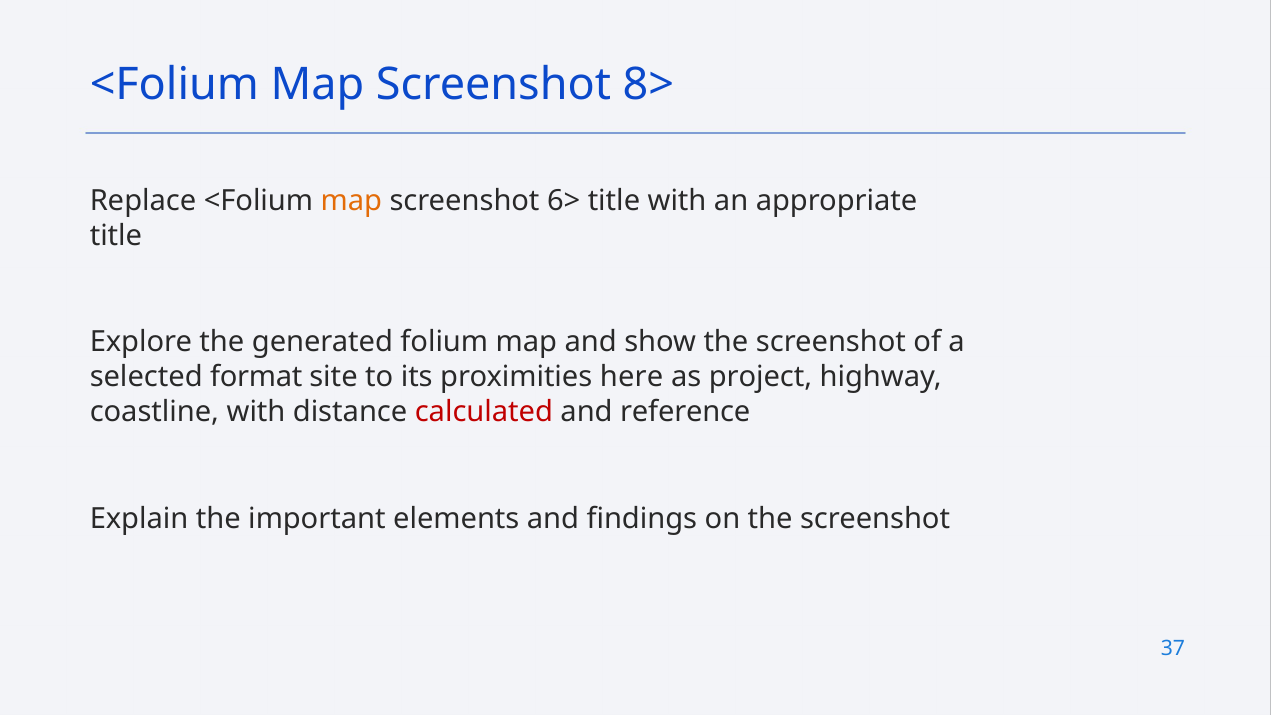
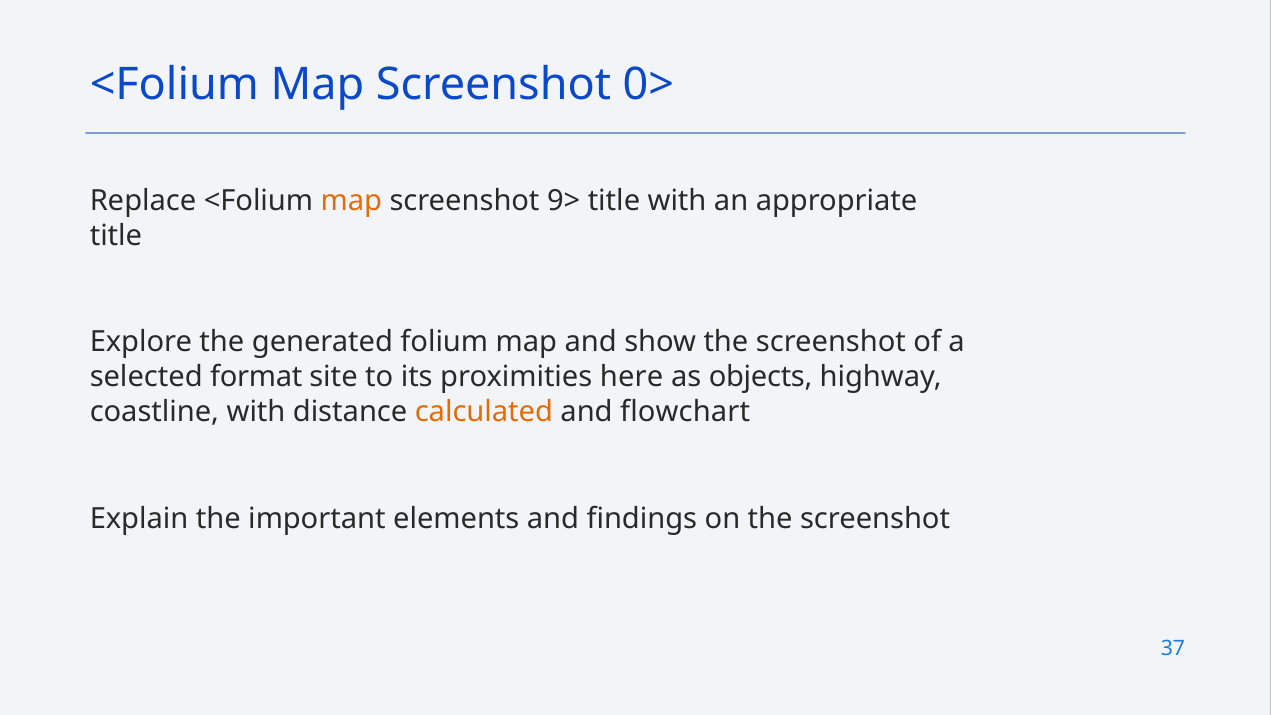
8>: 8> -> 0> (648, 85)
6>: 6> -> 9> (564, 200)
project: project -> objects (761, 377)
calculated colour: red -> orange (484, 412)
reference: reference -> flowchart (685, 412)
